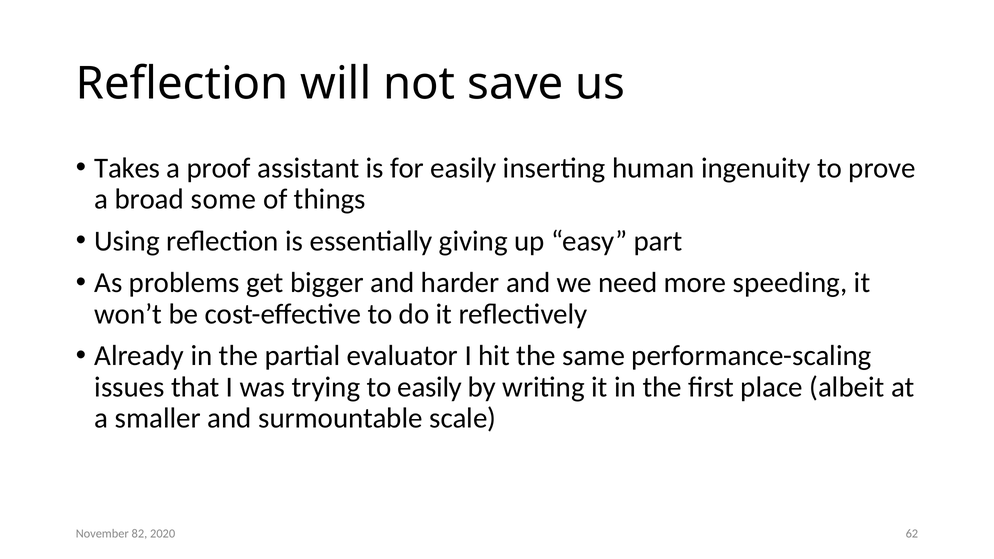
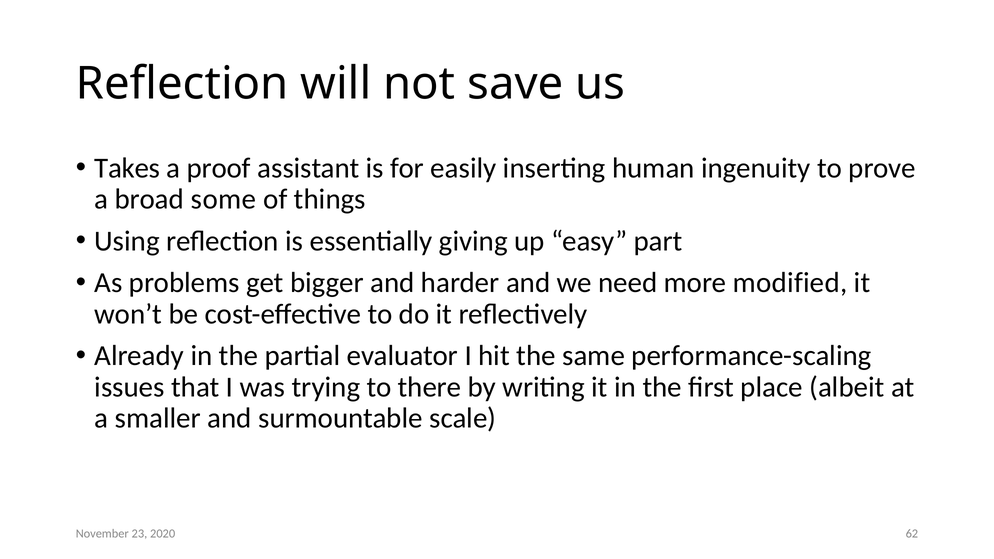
speeding: speeding -> modified (790, 283)
to easily: easily -> there (430, 387)
82: 82 -> 23 (139, 534)
